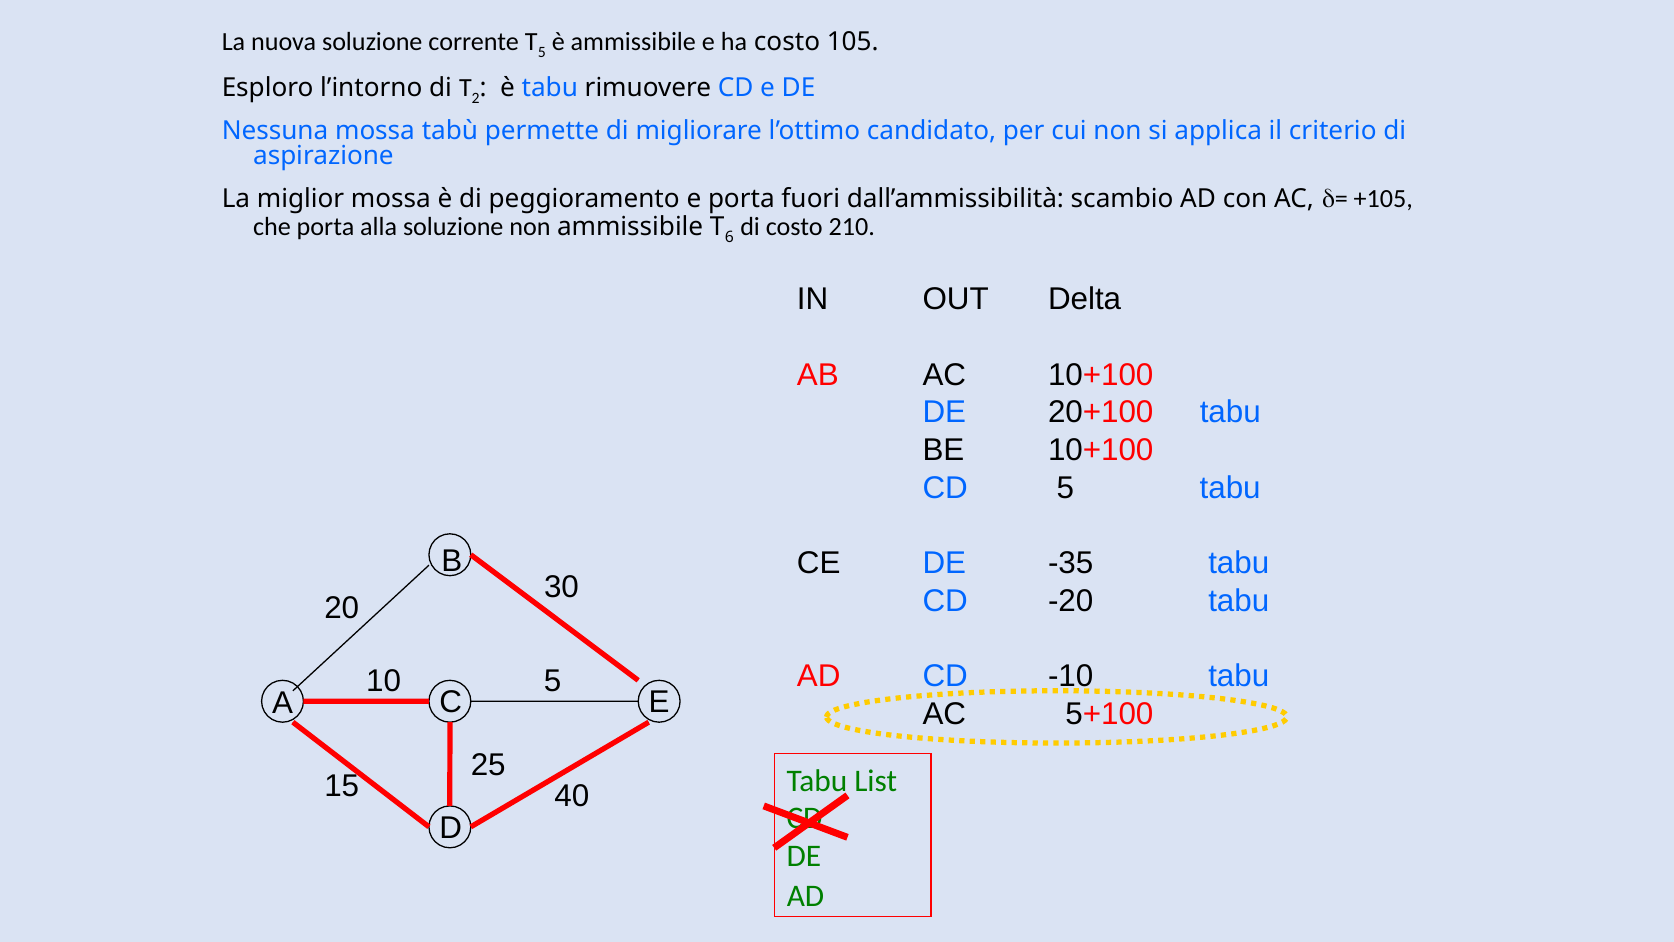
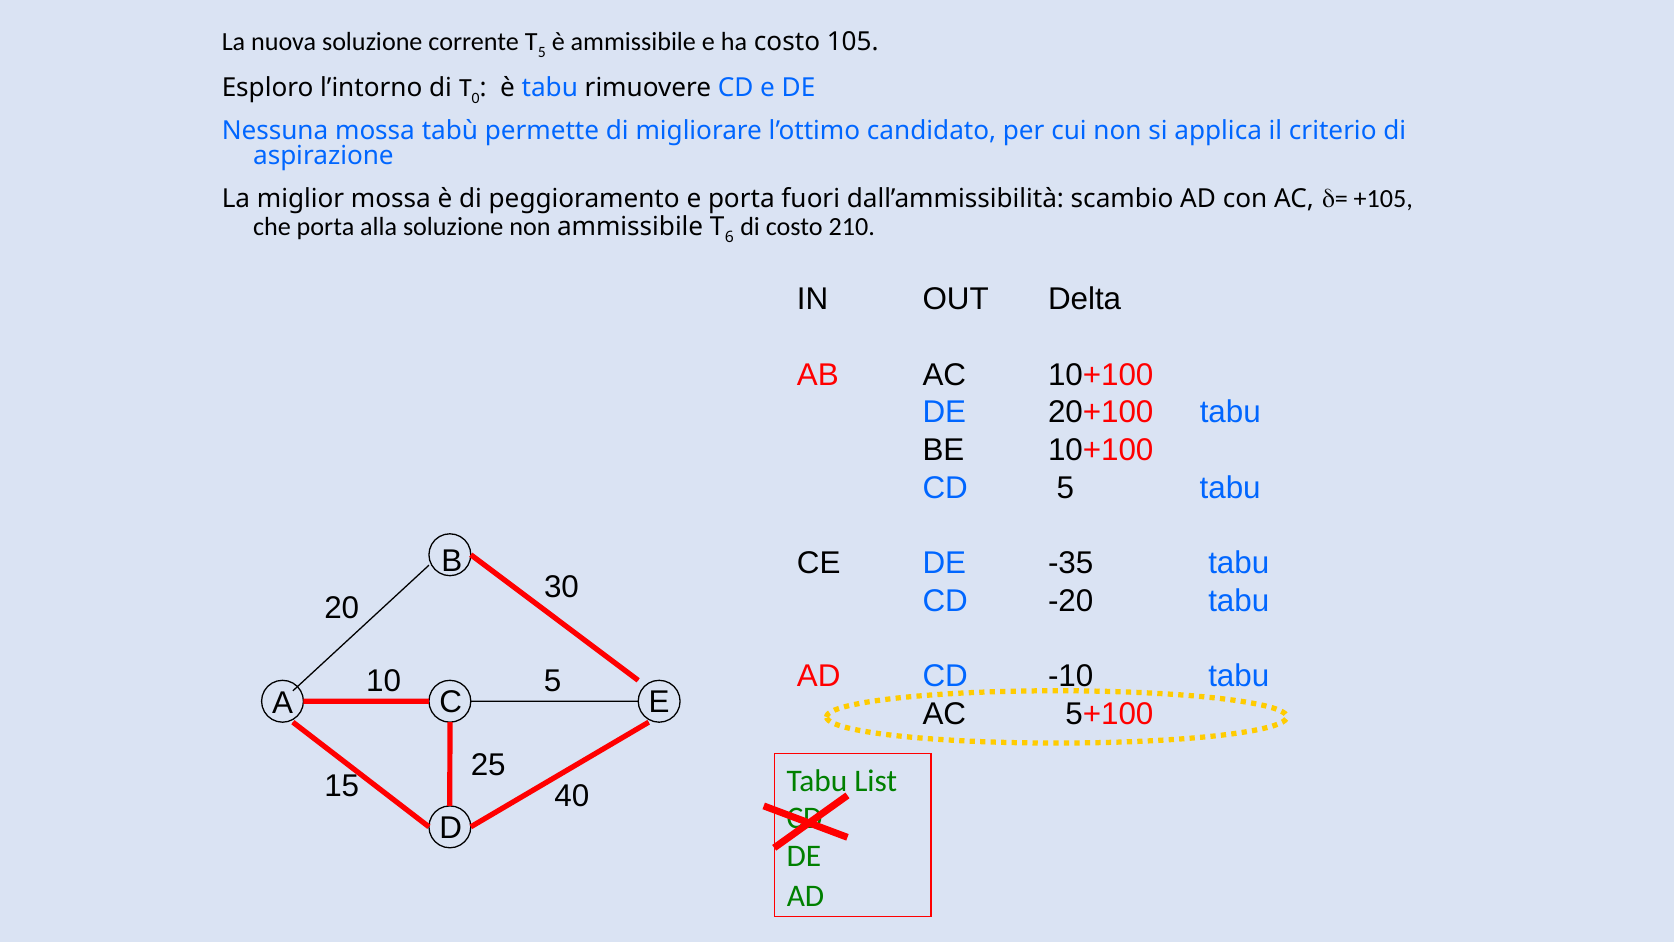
2: 2 -> 0 (476, 98)
